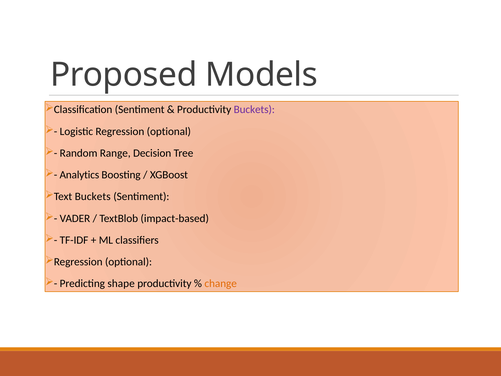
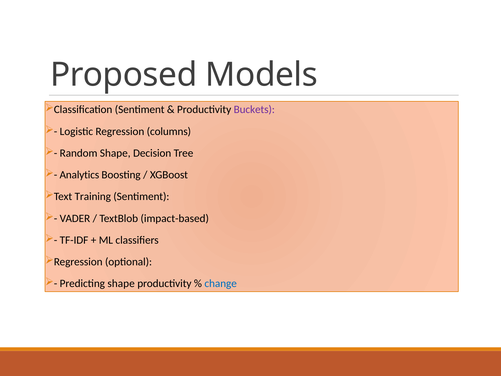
Regression optional: optional -> columns (169, 131)
Random Range: Range -> Shape (115, 153)
Buckets: Buckets -> Training (93, 197)
change colour: orange -> blue (221, 283)
